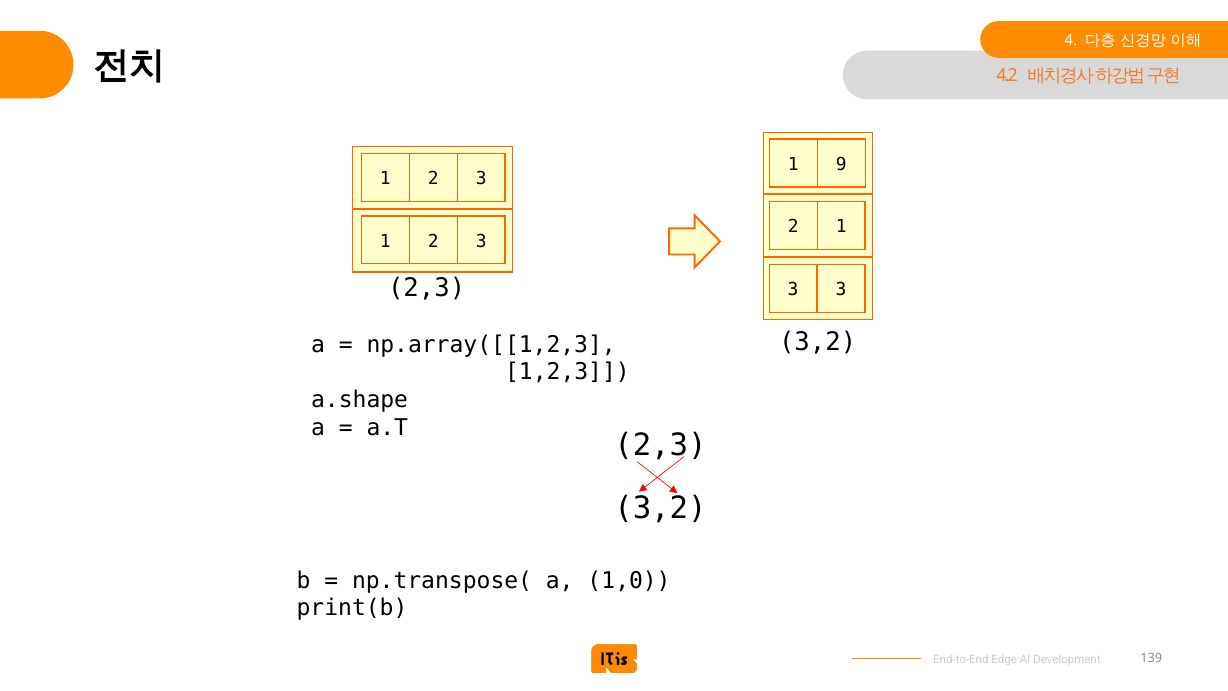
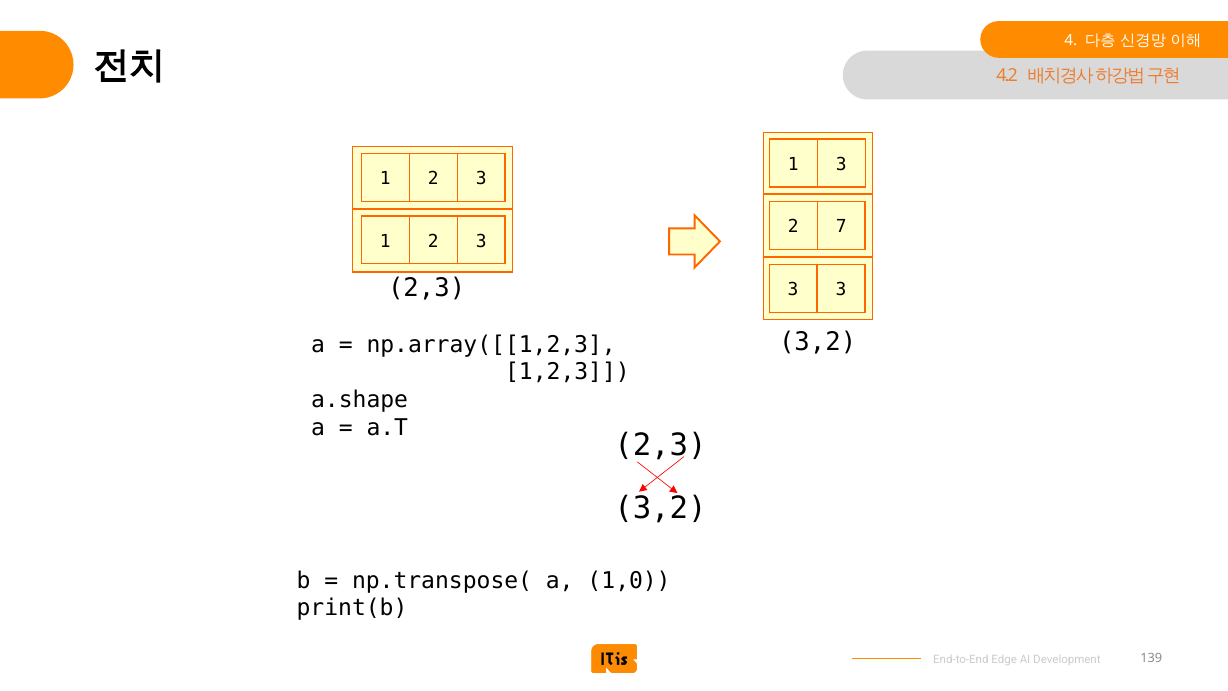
1 9: 9 -> 3 (841, 164)
2 1: 1 -> 7 (841, 226)
